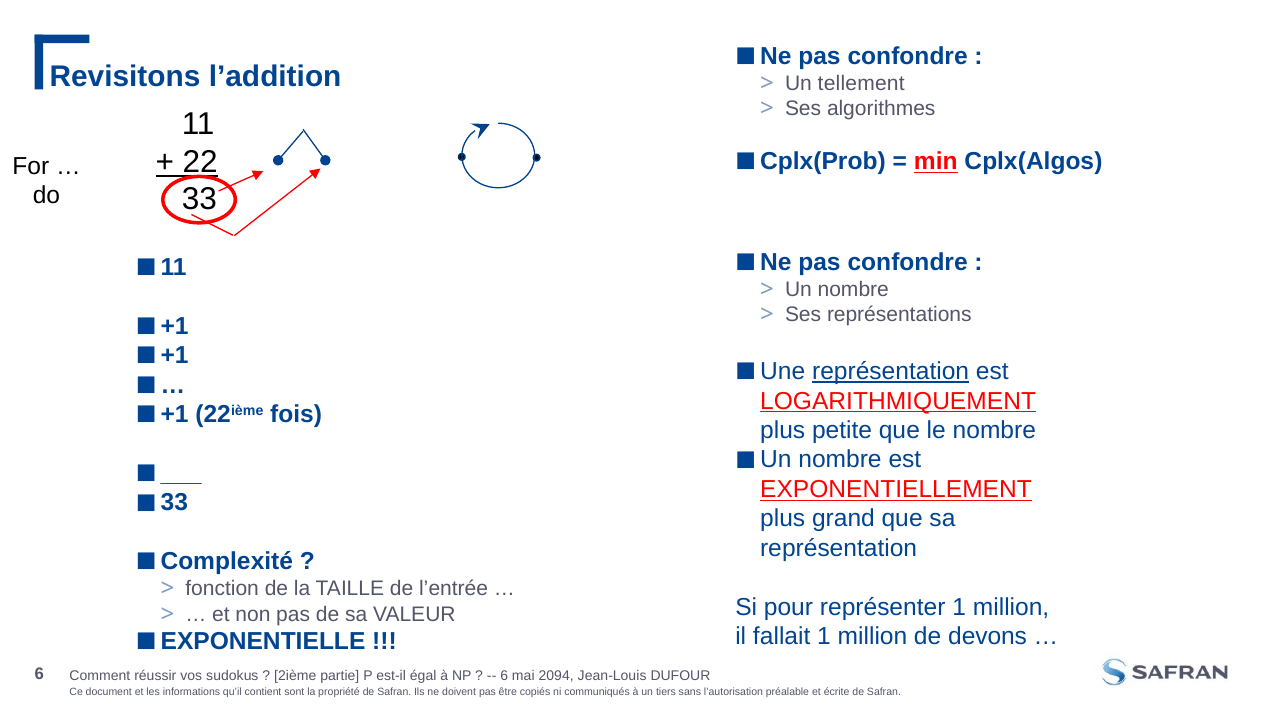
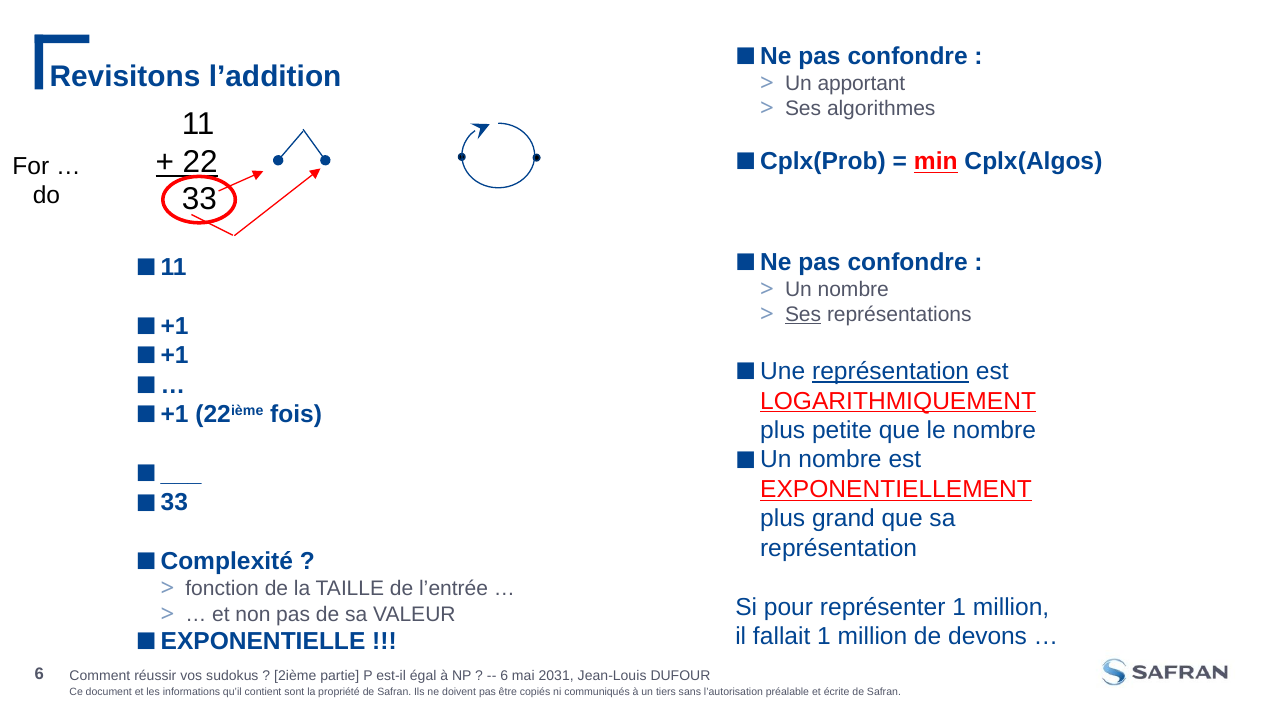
tellement: tellement -> apportant (861, 83)
Ses underline: none -> present (803, 314)
2094: 2094 -> 2031 (556, 676)
